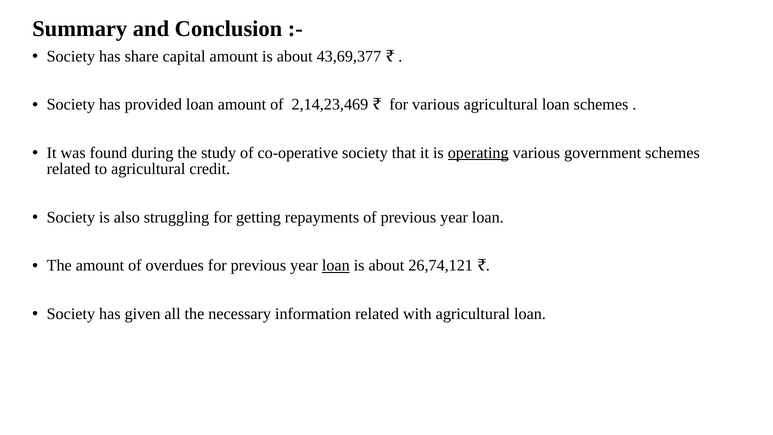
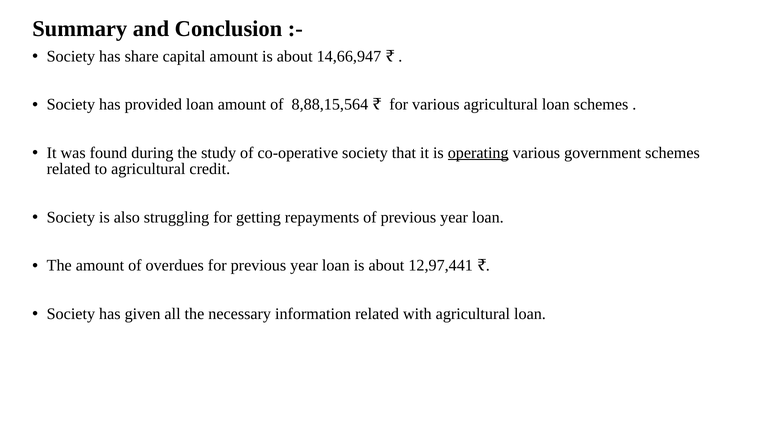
43,69,377: 43,69,377 -> 14,66,947 (349, 56)
2,14,23,469: 2,14,23,469 -> 8,88,15,564 (330, 104)
loan underline: present -> none (336, 265)
26,74,121: 26,74,121 -> 12,97,441 (441, 265)
